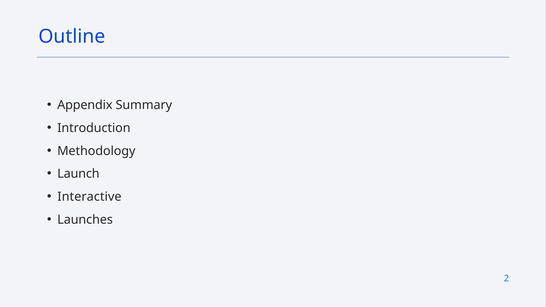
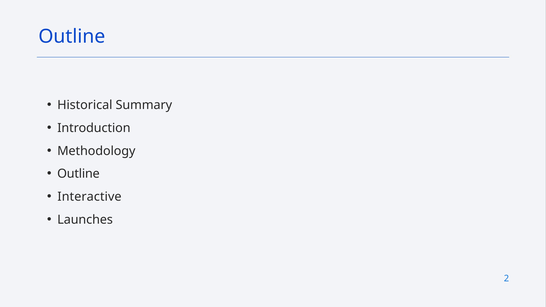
Appendix: Appendix -> Historical (85, 105)
Launch: Launch -> Outline (78, 174)
